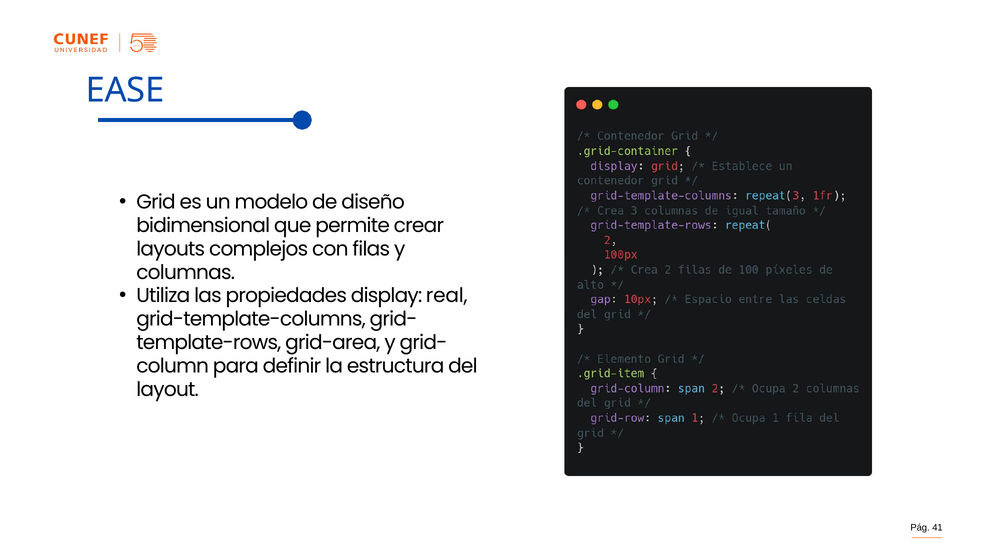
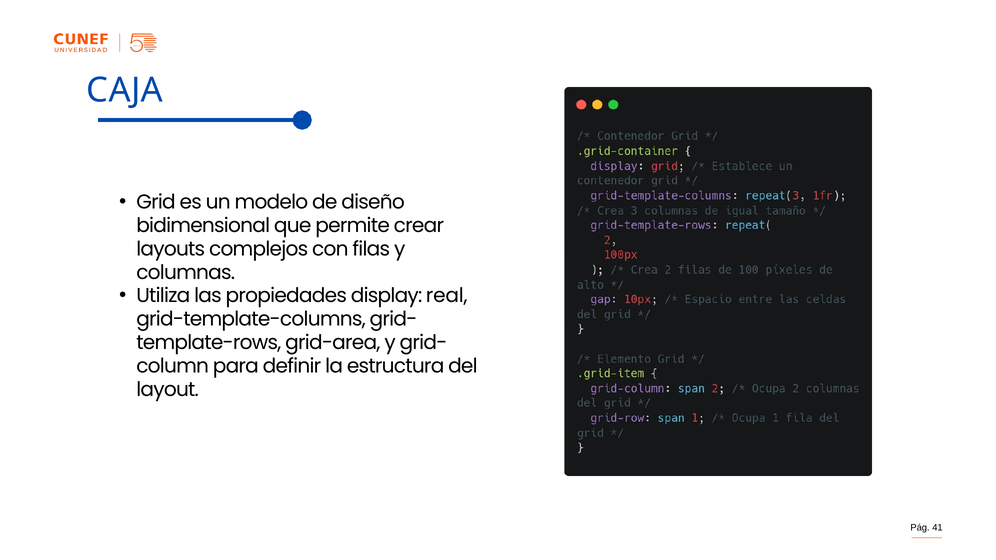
EASE: EASE -> CAJA (125, 90)
